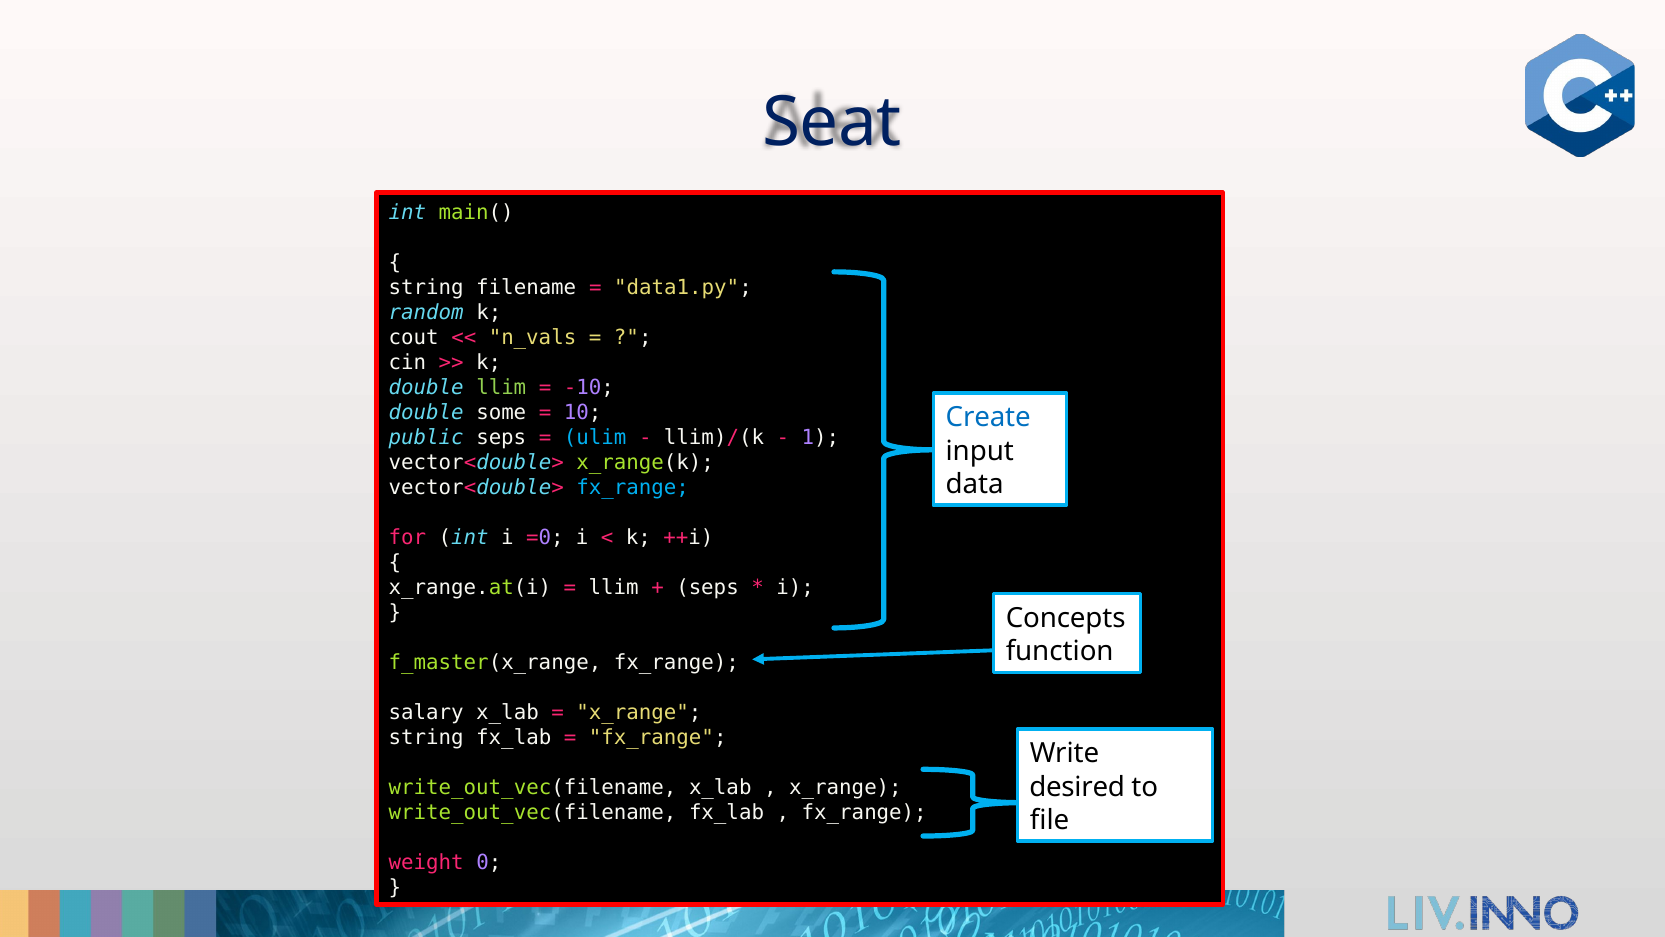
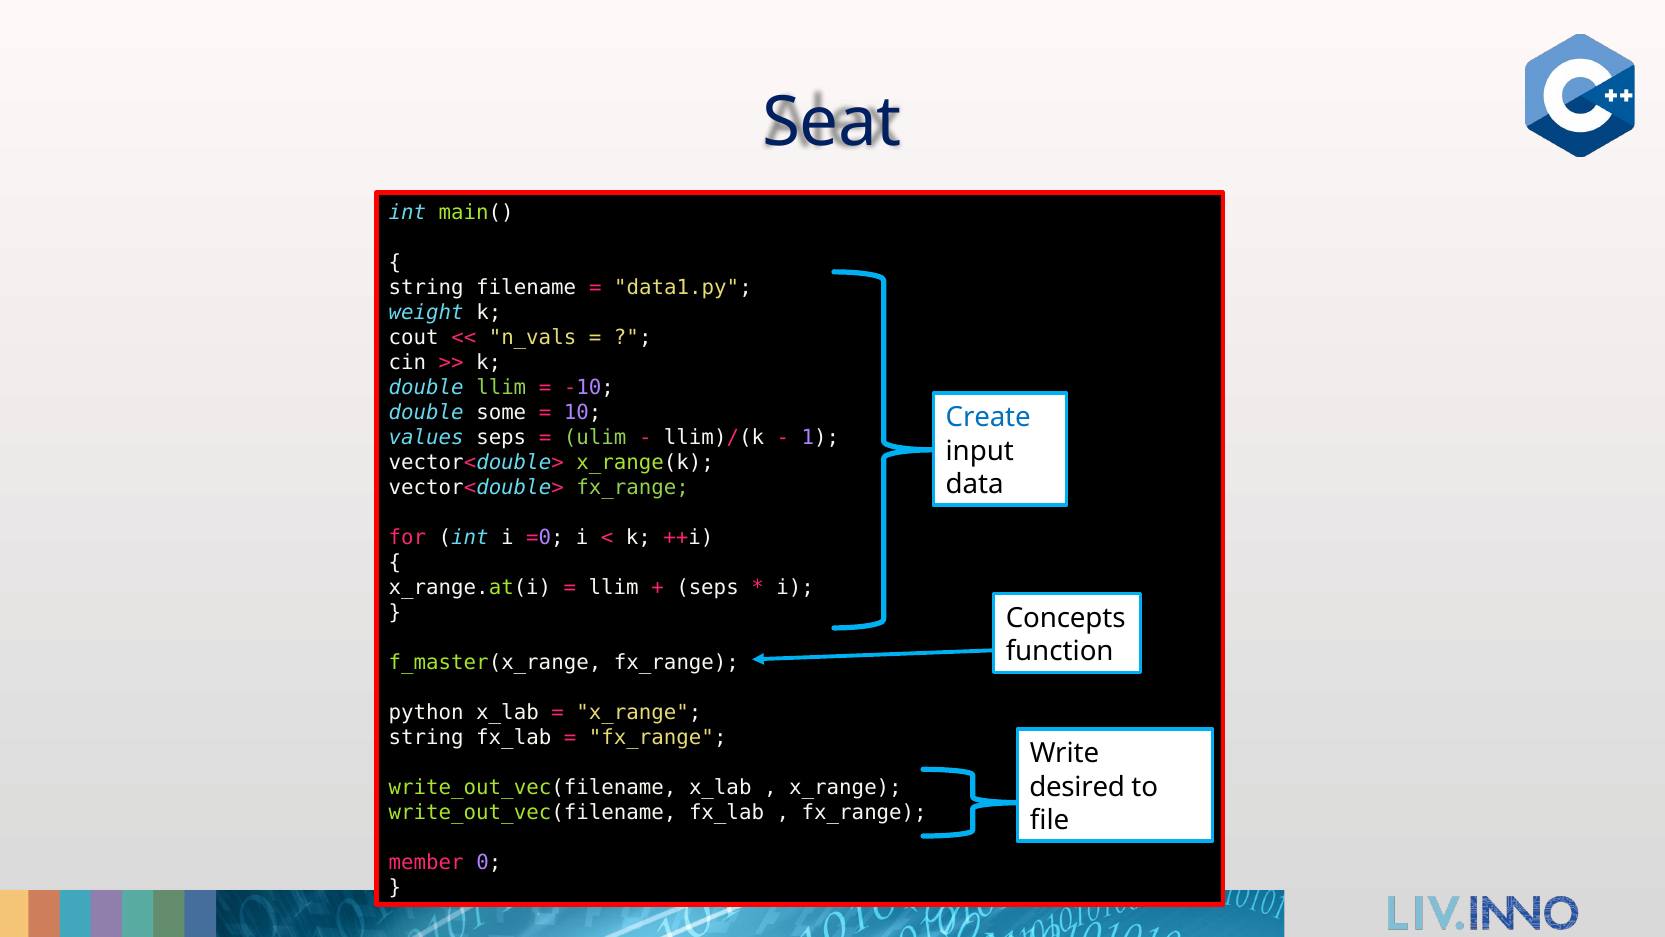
random: random -> weight (426, 313)
public: public -> values (426, 437)
ulim colour: light blue -> light green (595, 437)
fx_range colour: light blue -> light green (633, 487)
salary: salary -> python (426, 712)
weight: weight -> member (426, 862)
